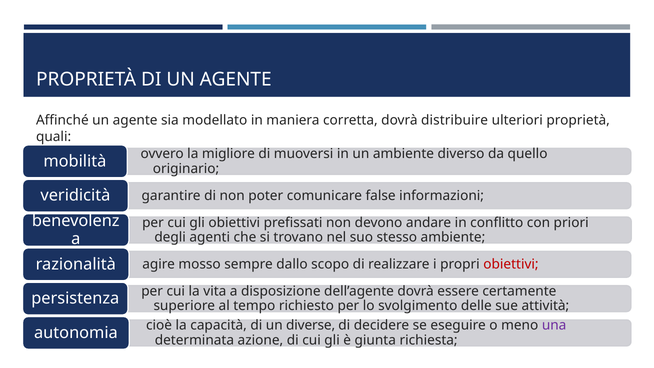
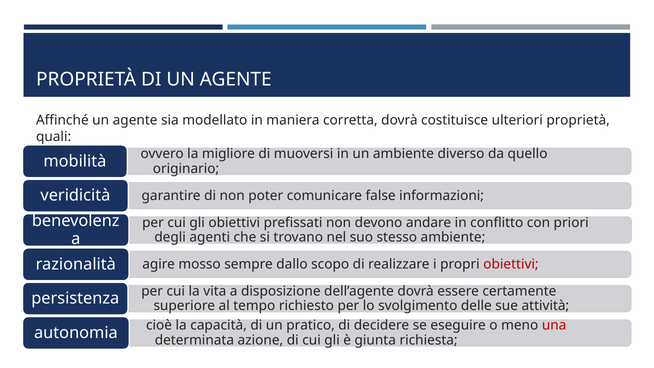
distribuire: distribuire -> costituisce (455, 120)
diverse: diverse -> pratico (311, 325)
una colour: purple -> red (554, 325)
